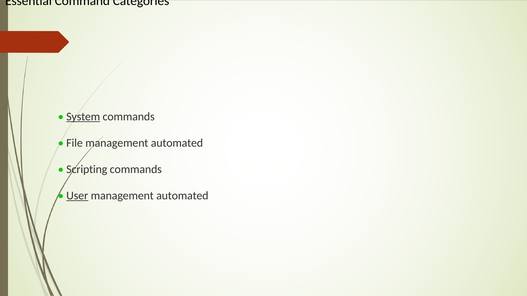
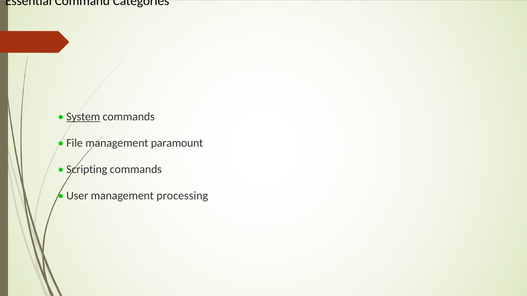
File management automated: automated -> paramount (177, 143)
User underline: present -> none (77, 196)
automated: automated -> processing (182, 196)
